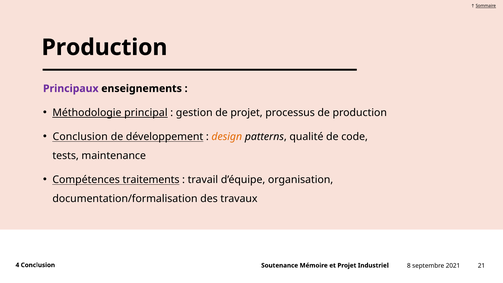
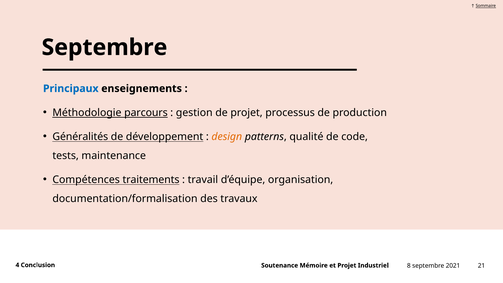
Production: Production -> Septembre (104, 47)
Principaux colour: purple -> blue (71, 89)
principal: principal -> parcours (146, 113)
Conclusion: Conclusion -> Généralités (80, 137)
